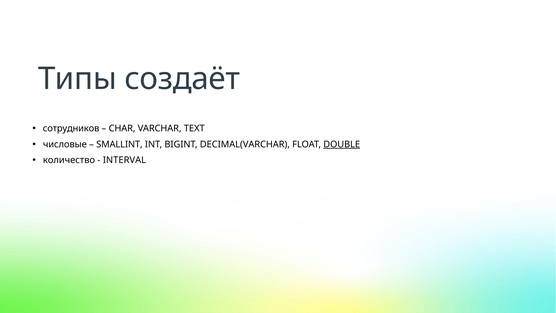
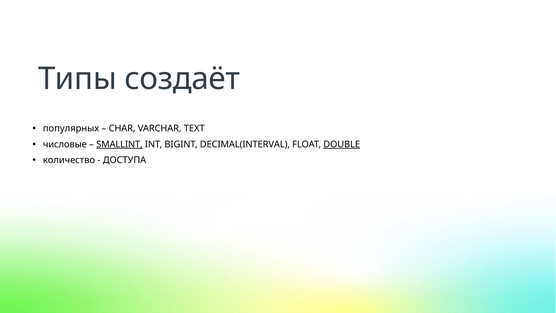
сотрудников: сотрудников -> популярных (71, 128)
SMALLINT underline: none -> present (119, 144)
DECIMAL(VARCHAR: DECIMAL(VARCHAR -> DECIMAL(INTERVAL (245, 144)
INTERVAL: INTERVAL -> ДОСТУПА (124, 160)
